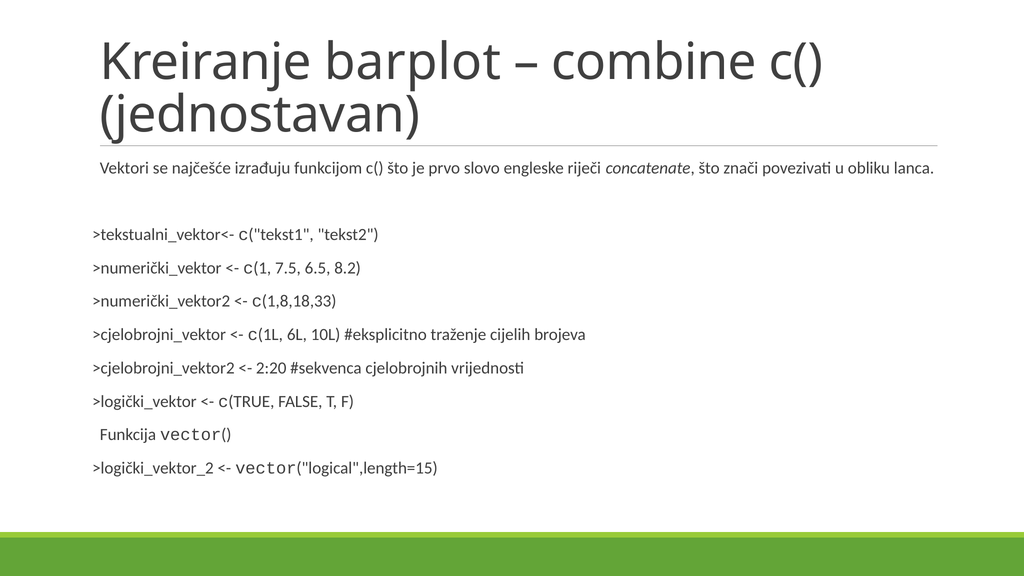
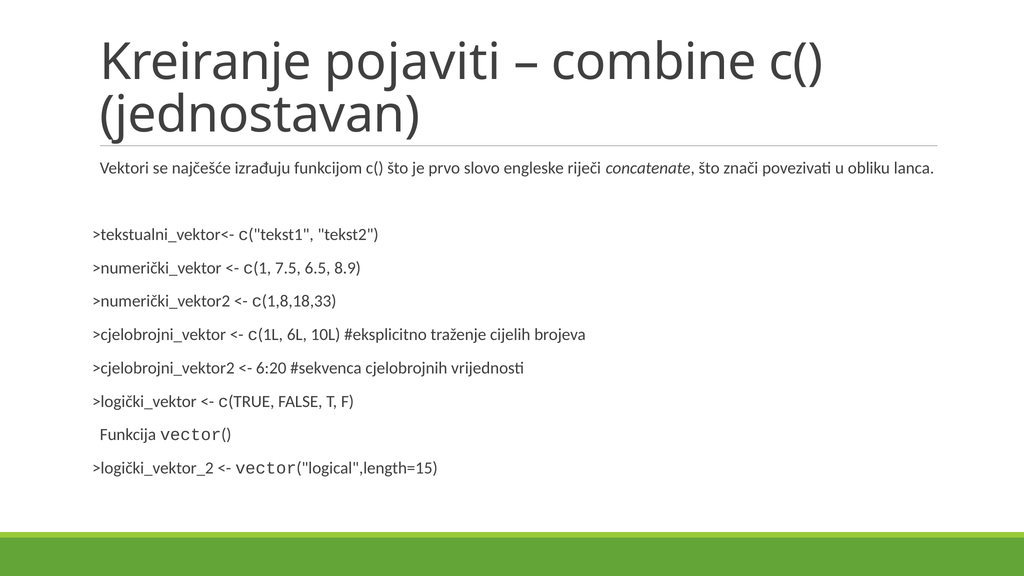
barplot: barplot -> pojaviti (413, 63)
8.2: 8.2 -> 8.9 (348, 268)
2:20: 2:20 -> 6:20 (271, 368)
